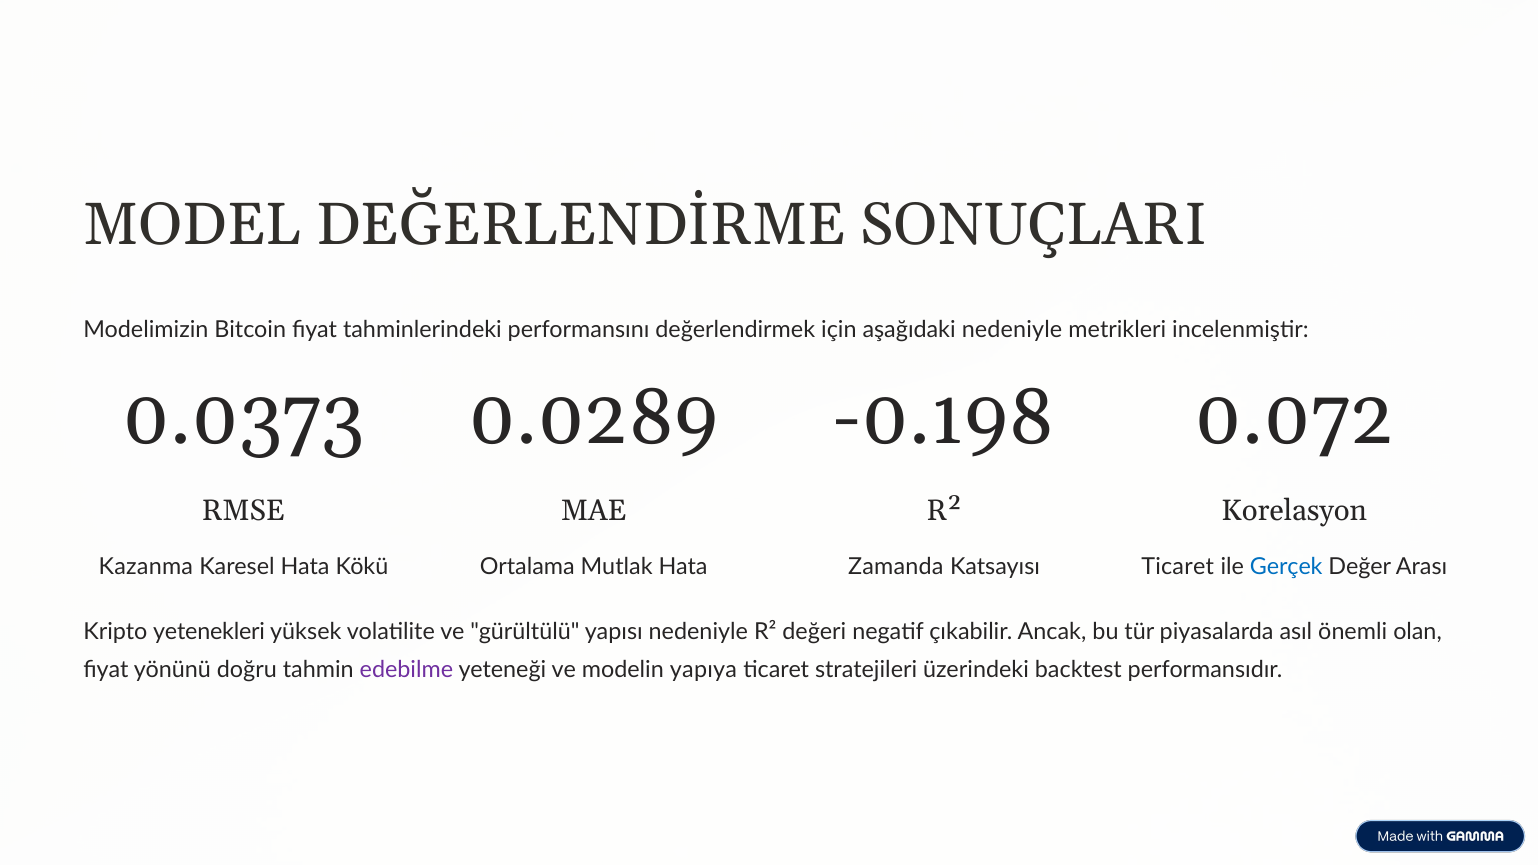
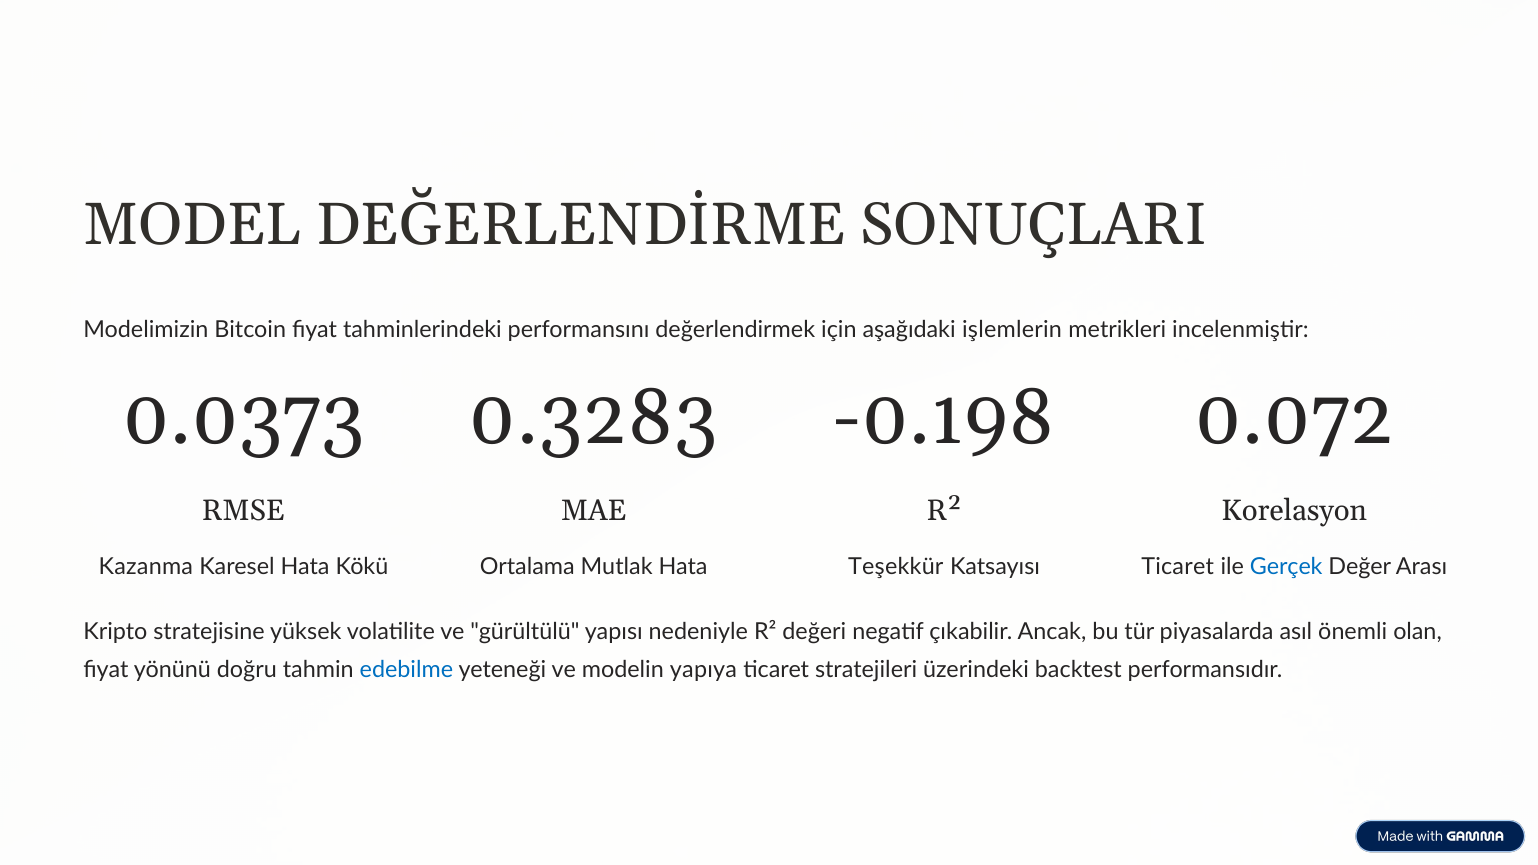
aşağıdaki nedeniyle: nedeniyle -> işlemlerin (1012, 330)
0.0289: 0.0289 -> 0.3283 (593, 418)
Zamanda: Zamanda -> Teşekkür (896, 567)
yetenekleri: yetenekleri -> stratejisine (209, 632)
edebilme colour: purple -> blue (406, 670)
